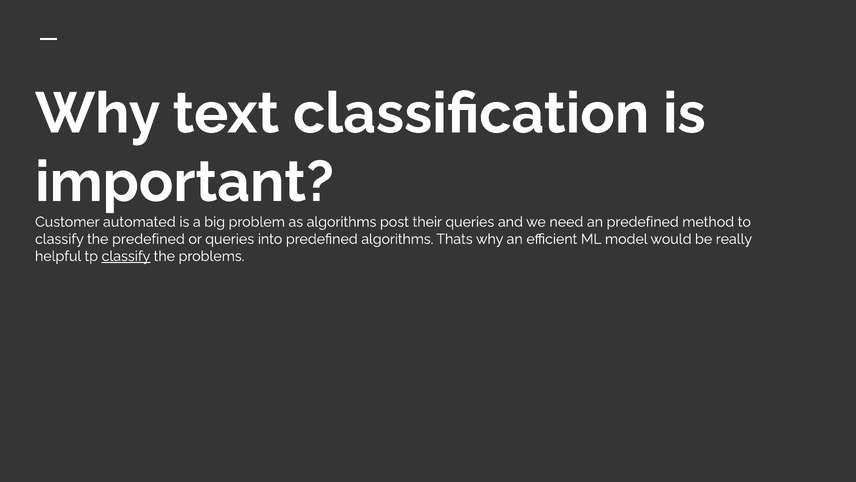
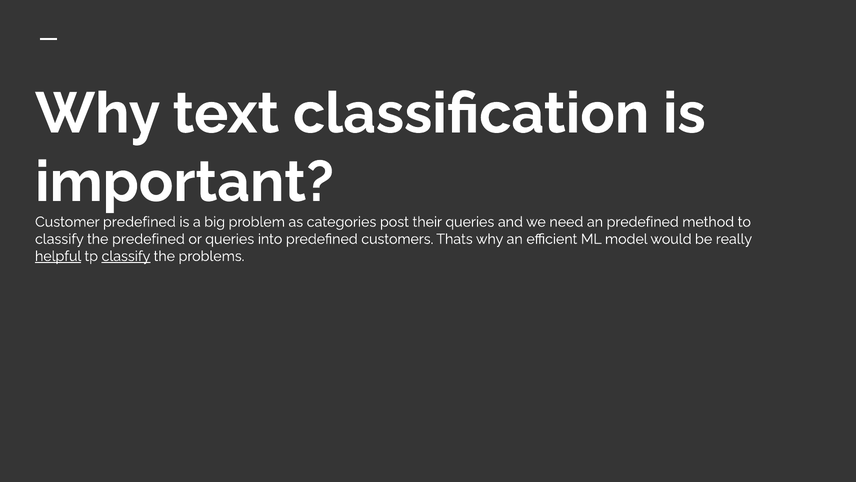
Customer automated: automated -> predefined (139, 222)
as algorithms: algorithms -> categories (342, 222)
predefined algorithms: algorithms -> customers (397, 239)
helpful underline: none -> present (58, 256)
